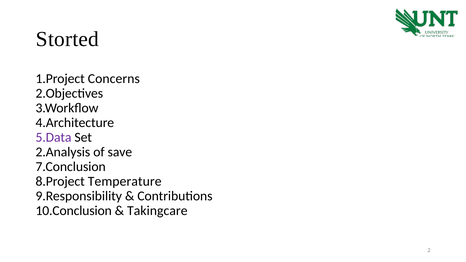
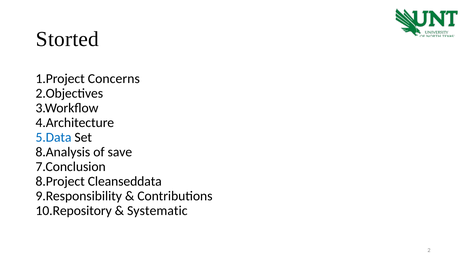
5.Data colour: purple -> blue (53, 137)
2.Analysis: 2.Analysis -> 8.Analysis (63, 152)
Temperature: Temperature -> Cleanseddata (125, 181)
10.Conclusion: 10.Conclusion -> 10.Repository (74, 211)
Takingcare: Takingcare -> Systematic (157, 211)
